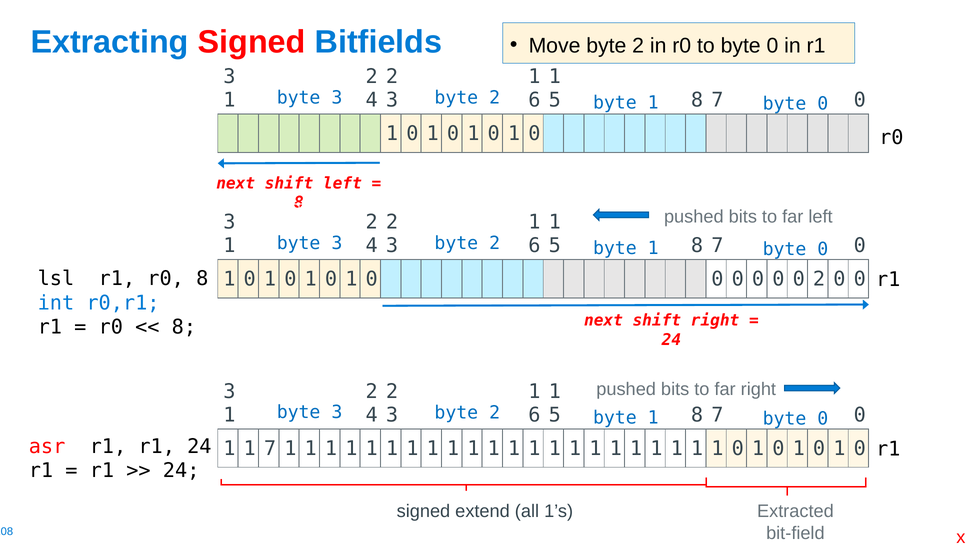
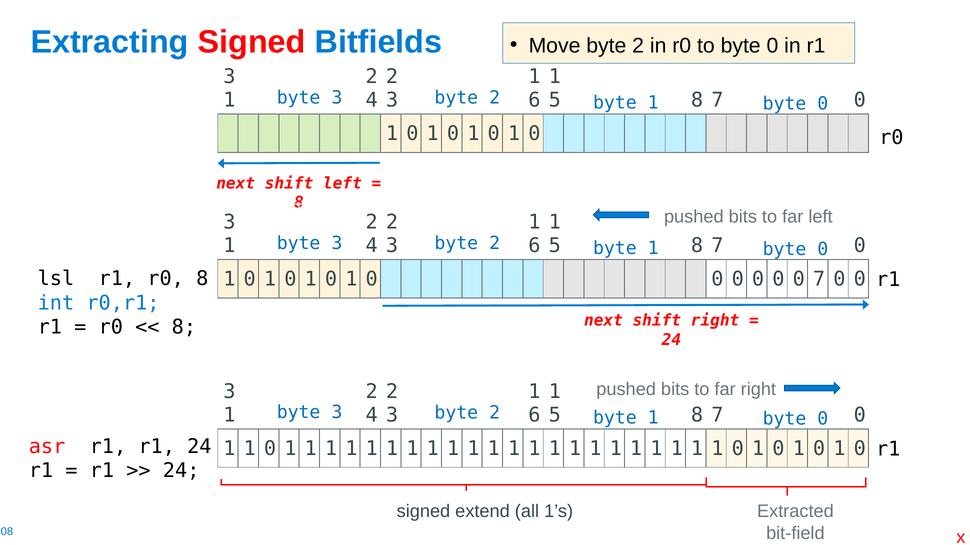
0 2: 2 -> 7 (819, 279)
7: 7 -> 0 (270, 449)
